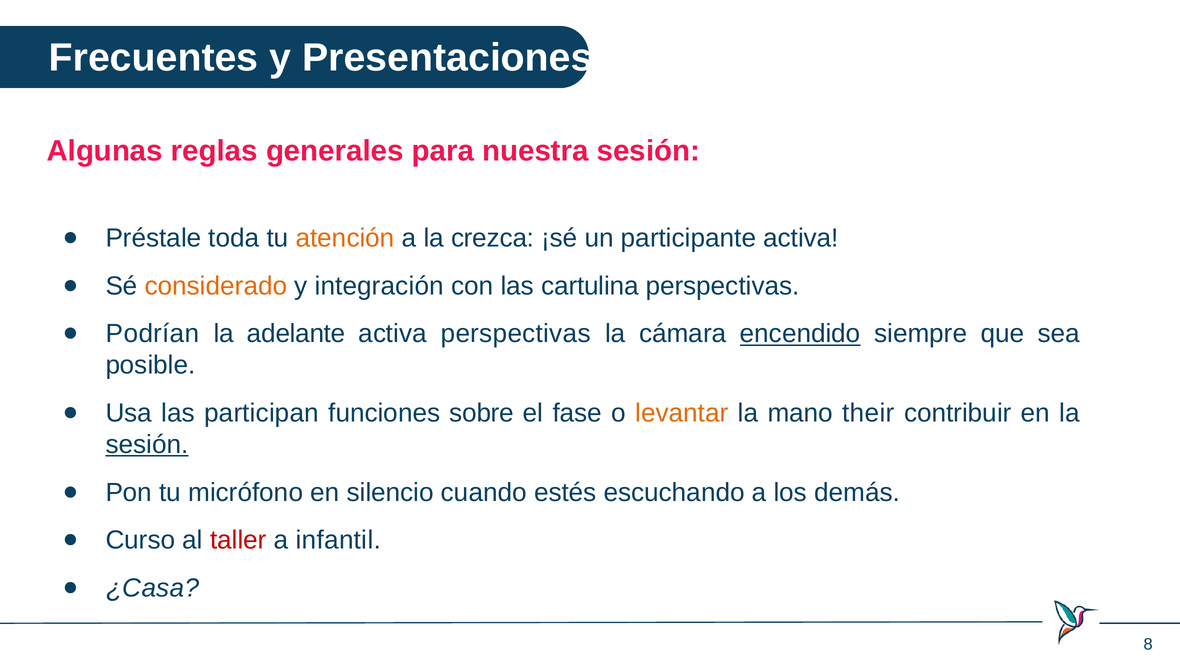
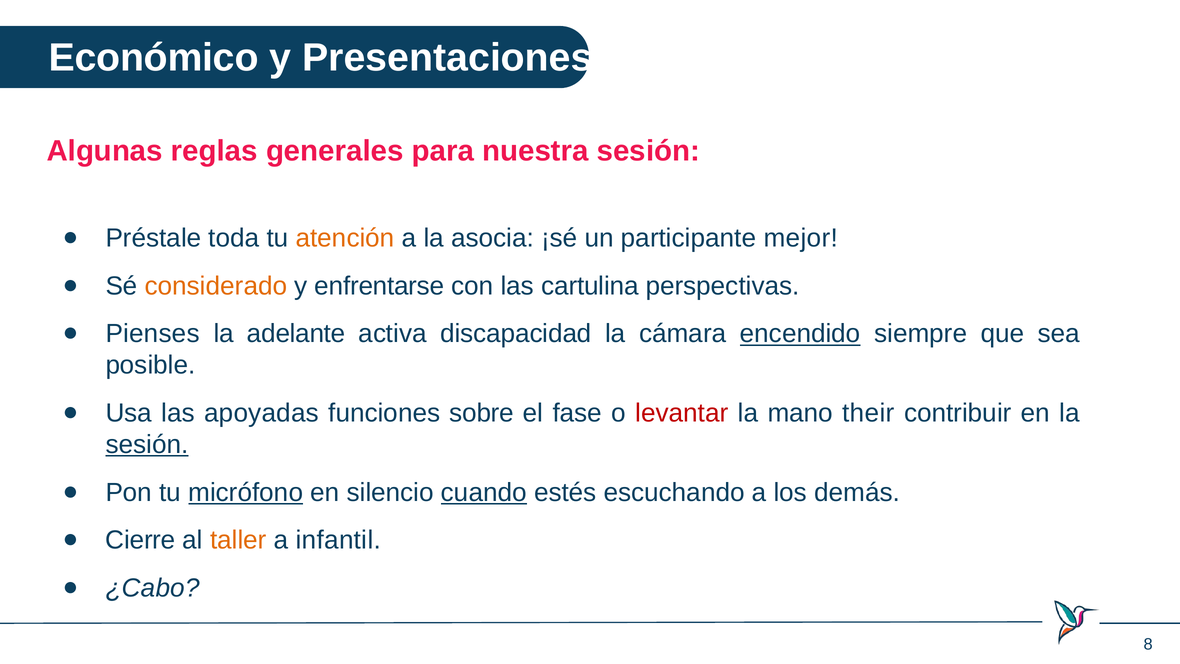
Frecuentes: Frecuentes -> Económico (154, 58)
crezca: crezca -> asocia (492, 238)
participante activa: activa -> mejor (801, 238)
integración: integración -> enfrentarse (379, 286)
Podrían: Podrían -> Pienses (153, 334)
activa perspectivas: perspectivas -> discapacidad (516, 334)
participan: participan -> apoyadas (262, 413)
levantar colour: orange -> red (682, 413)
micrófono underline: none -> present (246, 492)
cuando underline: none -> present (484, 492)
Curso: Curso -> Cierre (140, 540)
taller colour: red -> orange (238, 540)
¿Casa: ¿Casa -> ¿Cabo (153, 588)
